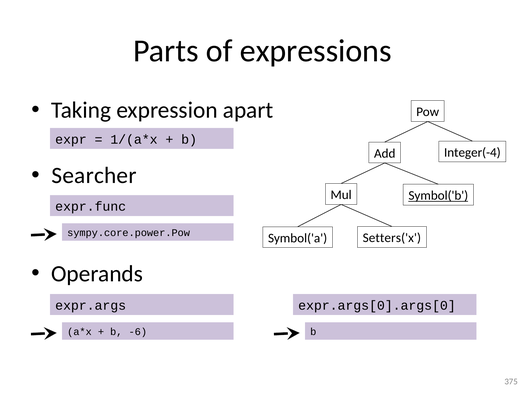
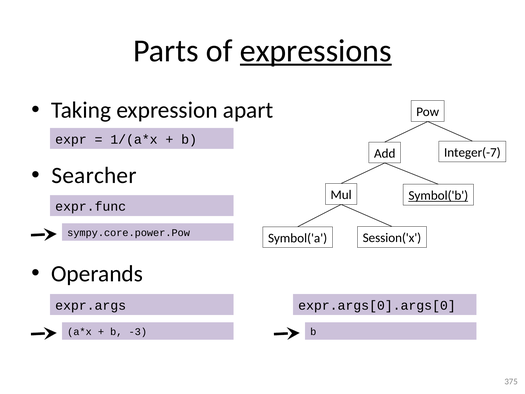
expressions underline: none -> present (316, 51)
Integer(-4: Integer(-4 -> Integer(-7 (472, 152)
Setters('x: Setters('x -> Session('x (392, 238)
-6: -6 -> -3 (138, 331)
